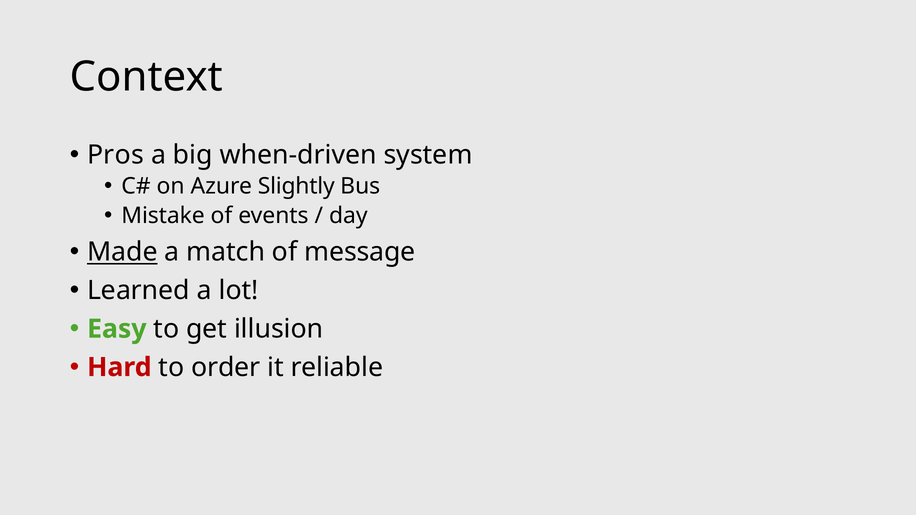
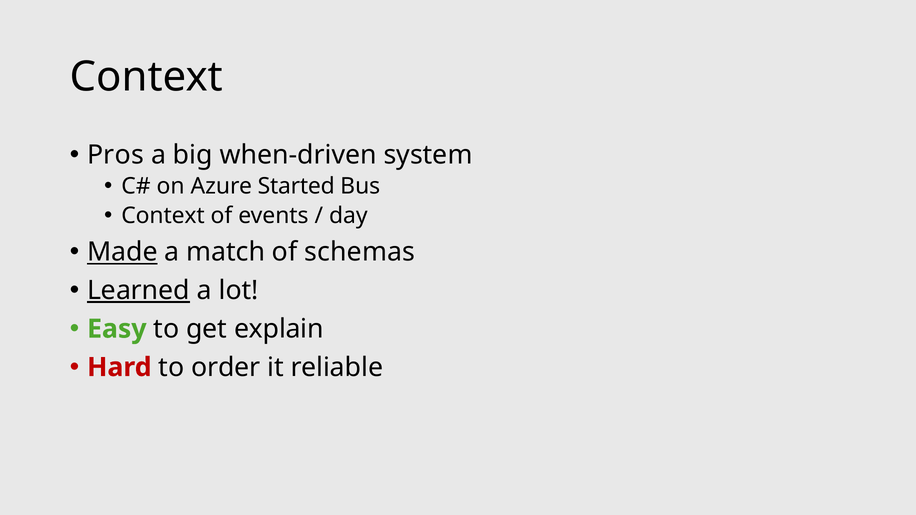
Slightly: Slightly -> Started (296, 186)
Mistake: Mistake -> Context (163, 216)
message: message -> schemas (360, 252)
Learned underline: none -> present (138, 291)
illusion: illusion -> explain (279, 329)
